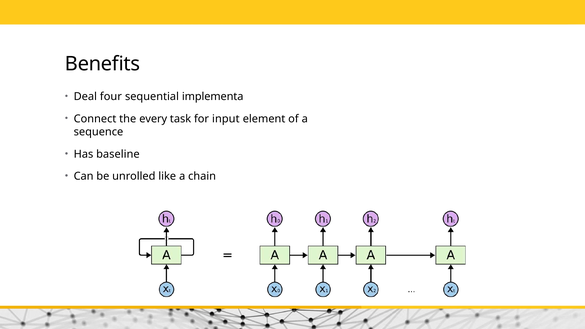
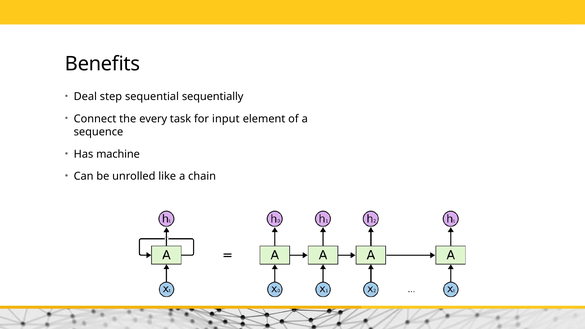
four: four -> step (111, 96)
implementa: implementa -> sequentially (213, 96)
baseline: baseline -> machine (118, 154)
